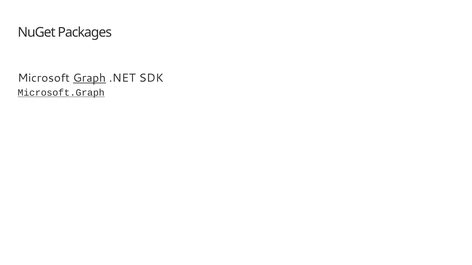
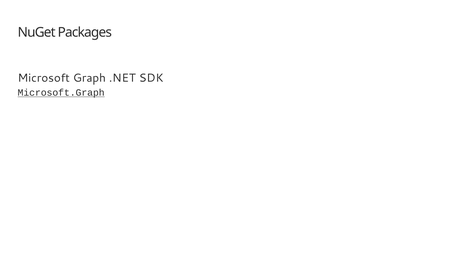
Graph underline: present -> none (89, 78)
